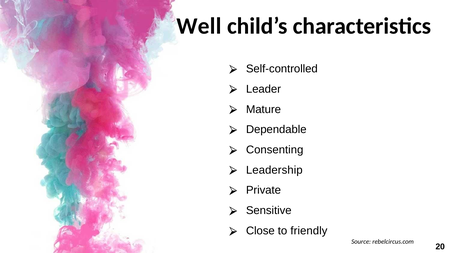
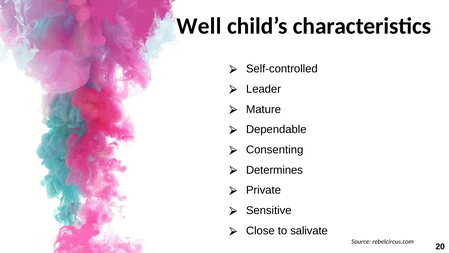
Leadership: Leadership -> Determines (274, 170)
friendly: friendly -> salivate (309, 230)
